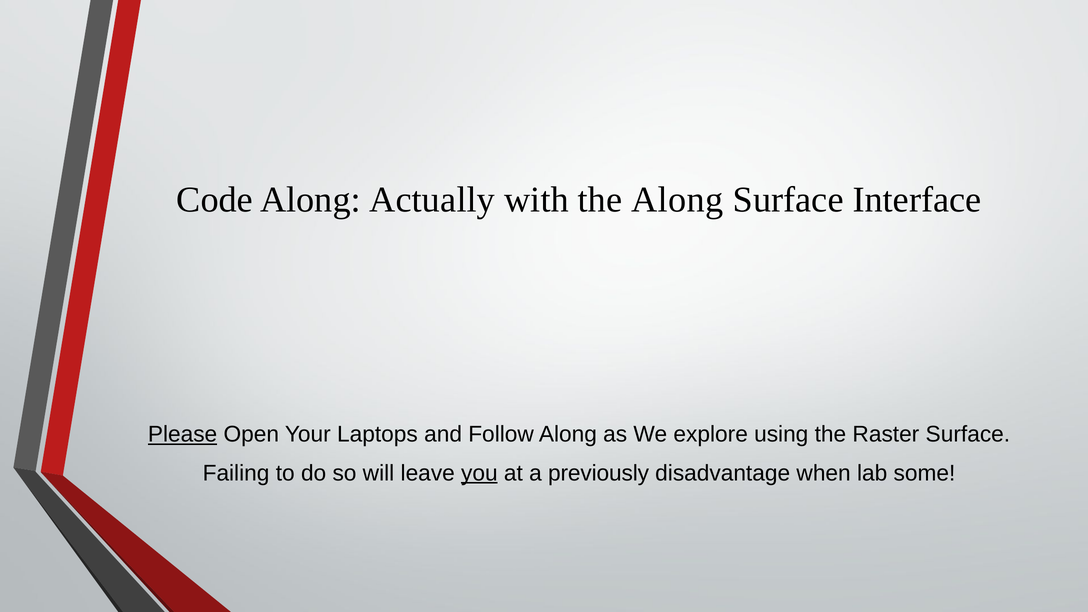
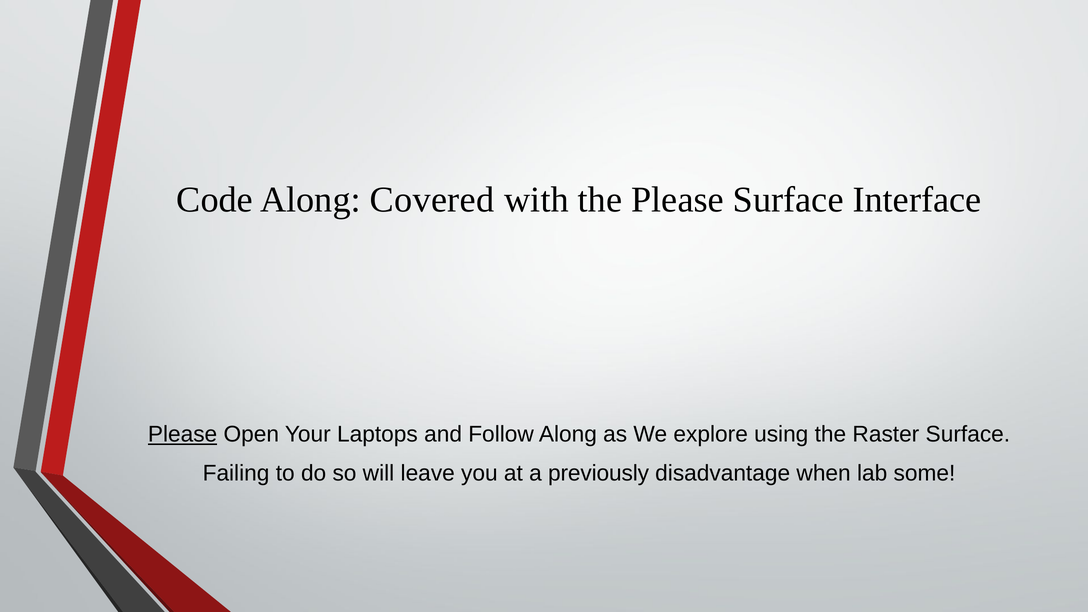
Actually: Actually -> Covered (432, 200)
the Along: Along -> Please (678, 200)
you underline: present -> none (479, 473)
